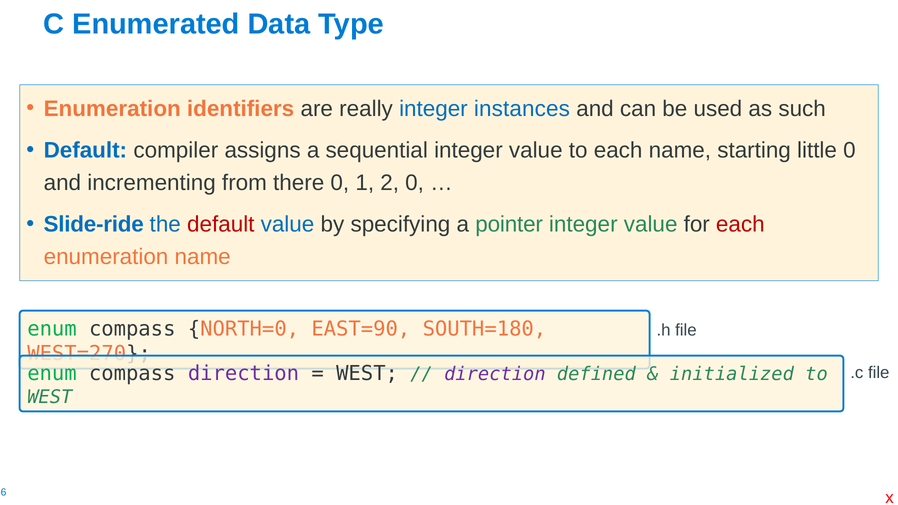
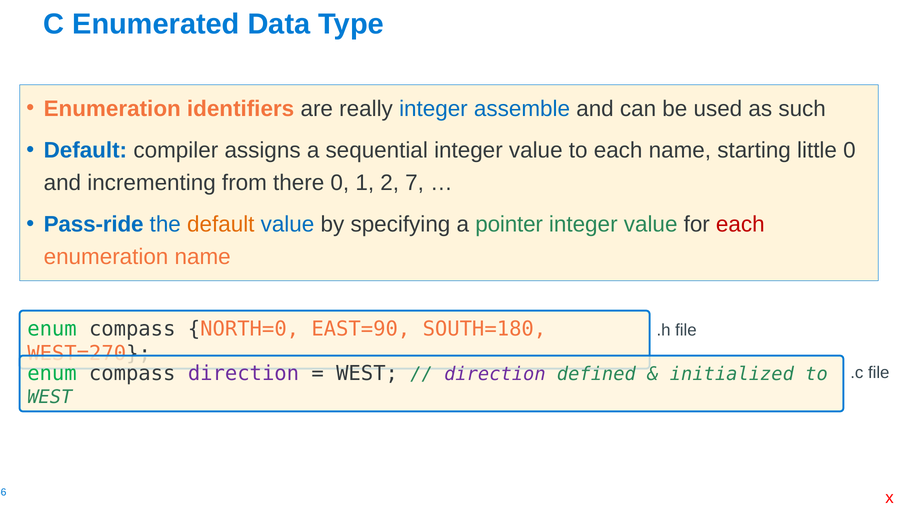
instances: instances -> assemble (522, 109)
2 0: 0 -> 7 (415, 183)
Slide-ride: Slide-ride -> Pass-ride (94, 224)
default colour: red -> orange (221, 224)
